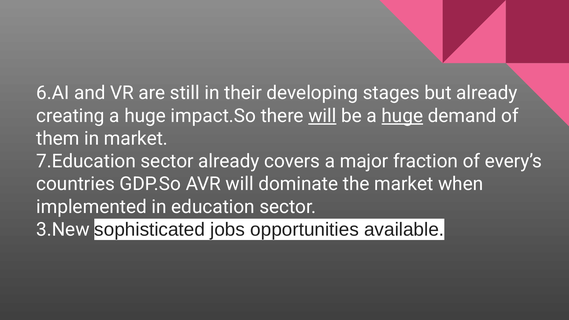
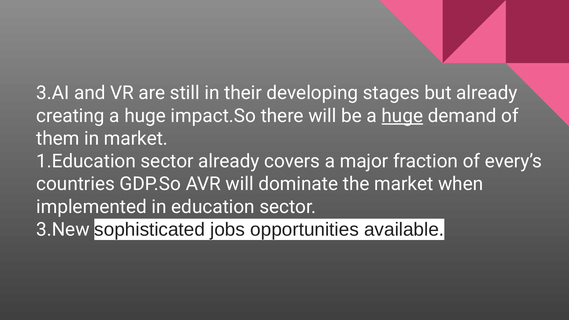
6.AI: 6.AI -> 3.AI (53, 93)
will underline: present -> none (322, 116)
7.Education: 7.Education -> 1.Education (86, 161)
